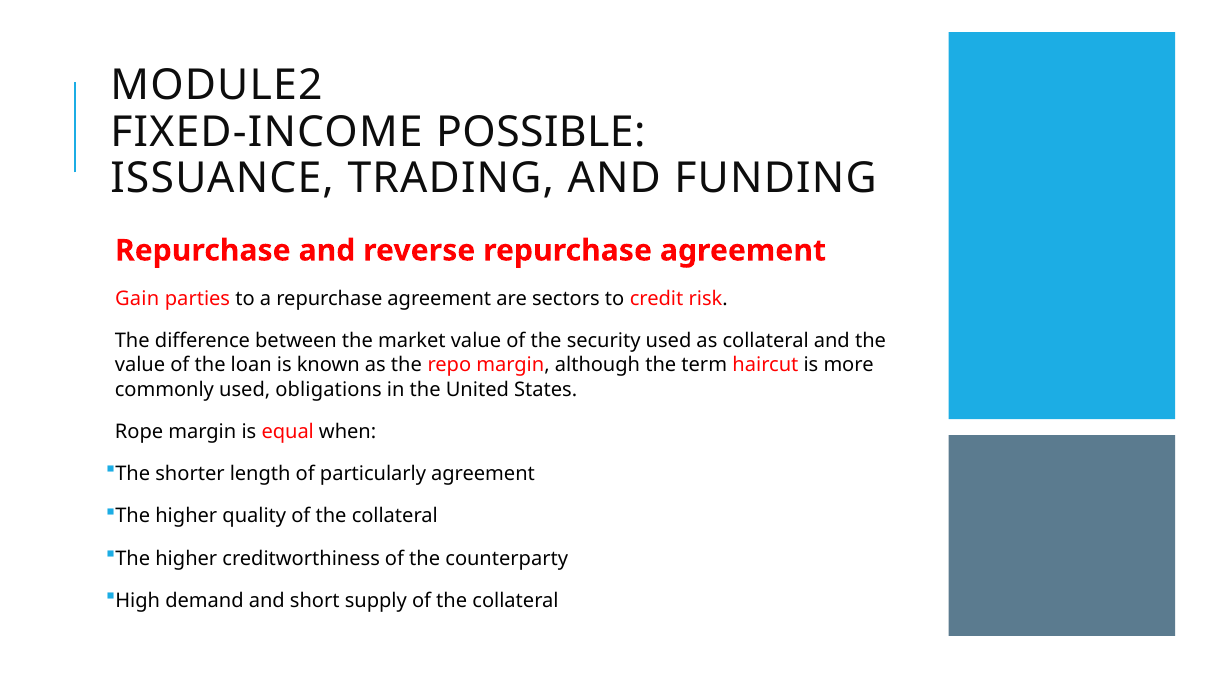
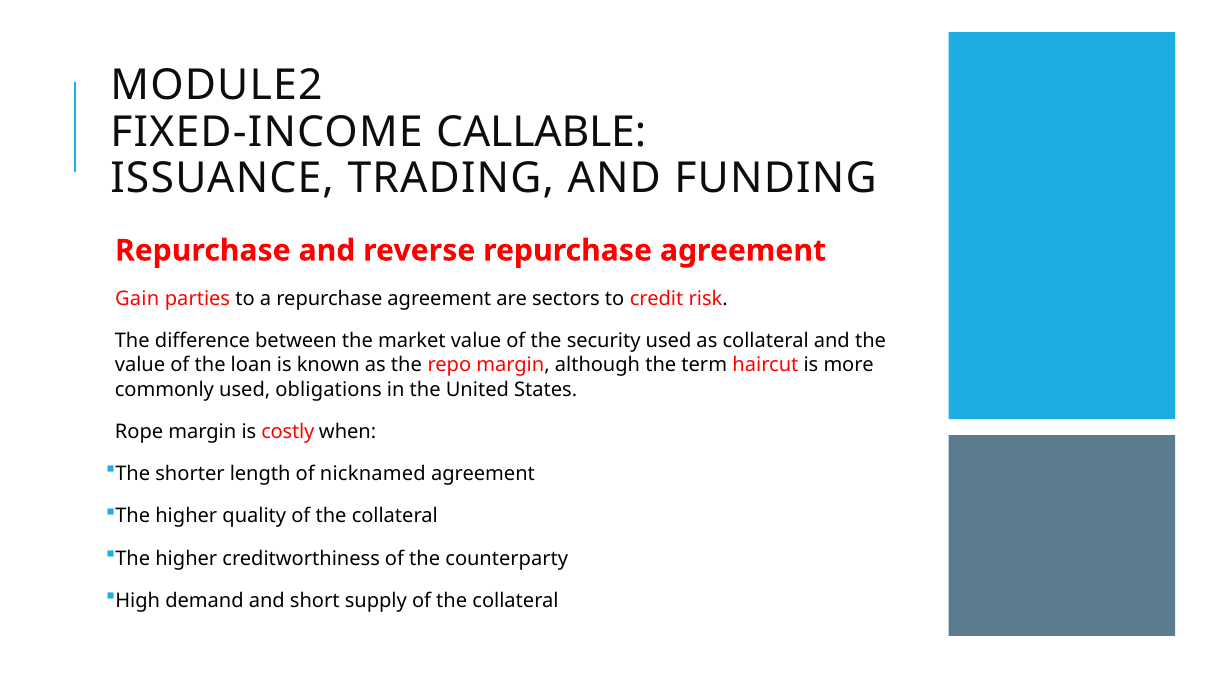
POSSIBLE: POSSIBLE -> CALLABLE (541, 132)
equal: equal -> costly (288, 432)
particularly: particularly -> nicknamed (373, 474)
